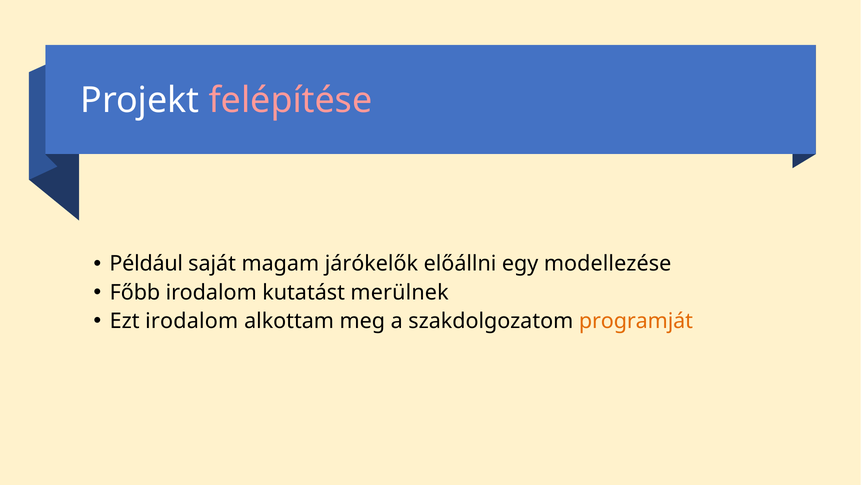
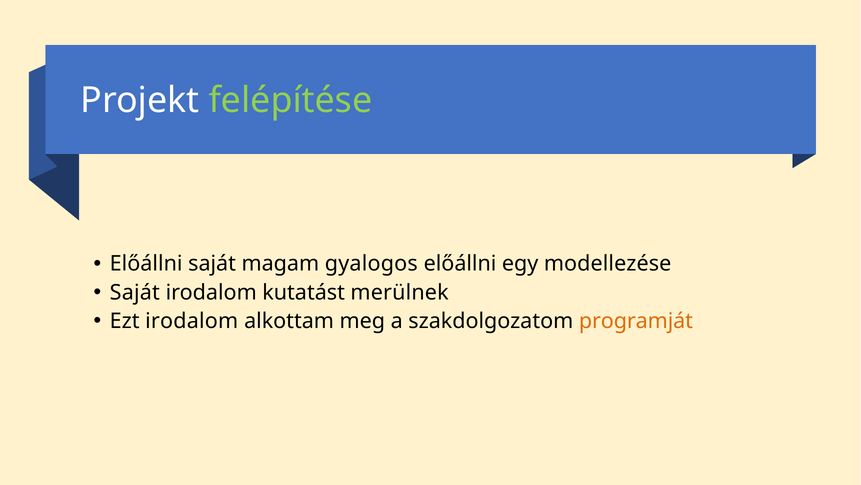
felépítése colour: pink -> light green (291, 100)
Például: Például -> Előállni (146, 263)
járókelők: járókelők -> gyalogos (371, 263)
Főbb: Főbb -> Saját (135, 292)
